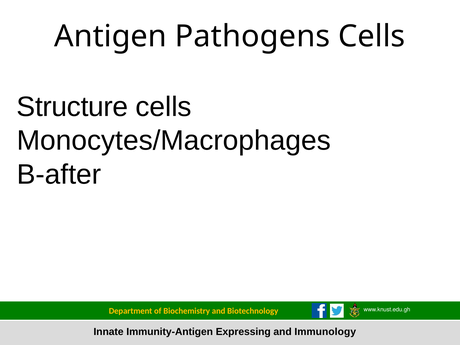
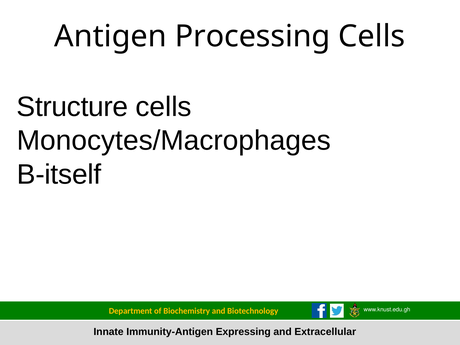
Pathogens: Pathogens -> Processing (253, 36)
B-after: B-after -> B-itself (59, 174)
Immunology: Immunology -> Extracellular (325, 332)
